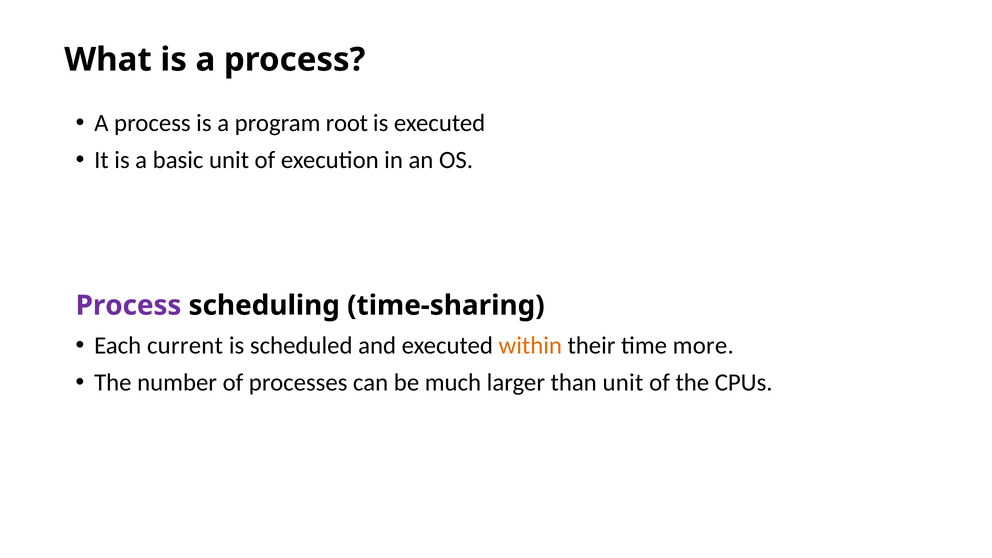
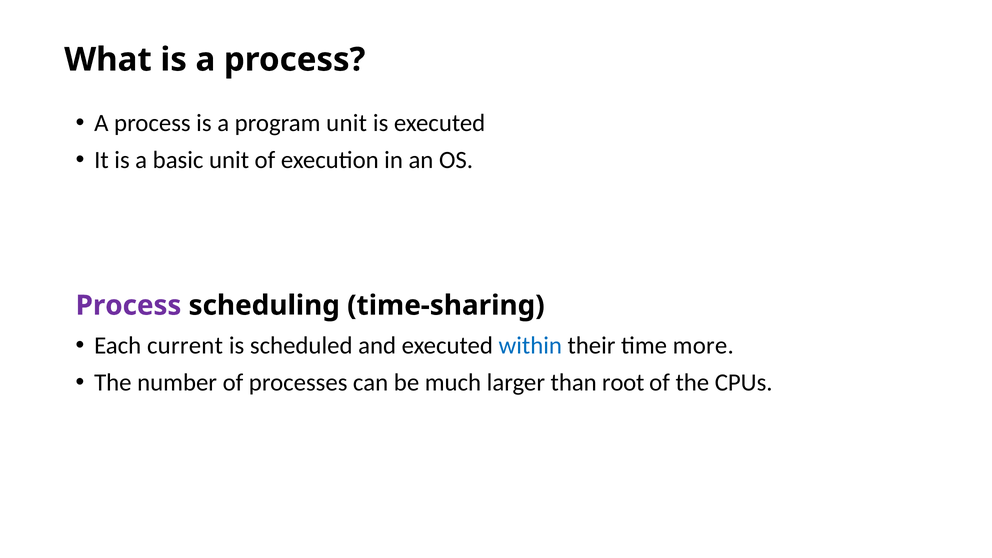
program root: root -> unit (347, 123)
within colour: orange -> blue (530, 345)
than unit: unit -> root (623, 382)
